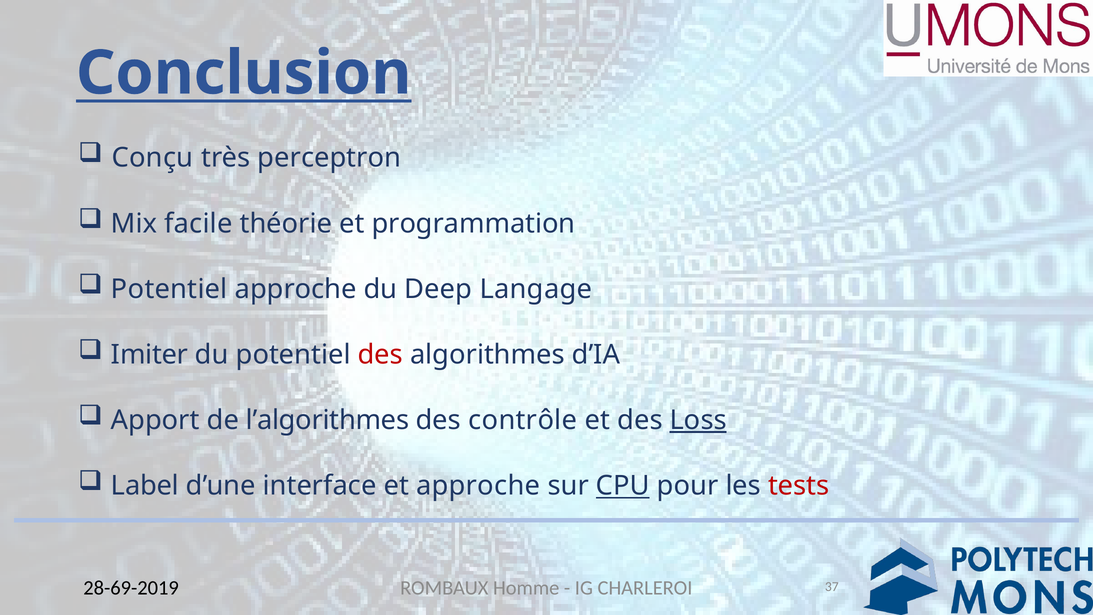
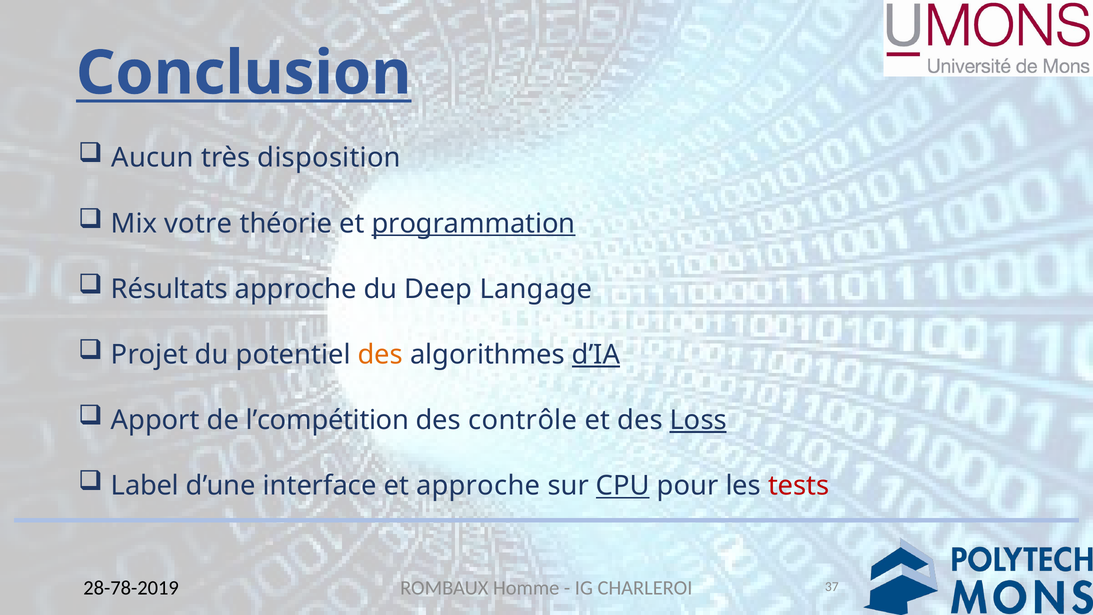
Conçu: Conçu -> Aucun (152, 158)
perceptron: perceptron -> disposition (329, 158)
facile: facile -> votre (198, 223)
programmation underline: none -> present (473, 223)
Potentiel: Potentiel -> Résultats (169, 289)
Imiter: Imiter -> Projet (149, 355)
des colour: red -> orange (380, 355)
d’IA underline: none -> present (596, 355)
l’algorithmes: l’algorithmes -> l’compétition (327, 420)
28-69-2019: 28-69-2019 -> 28-78-2019 (131, 588)
